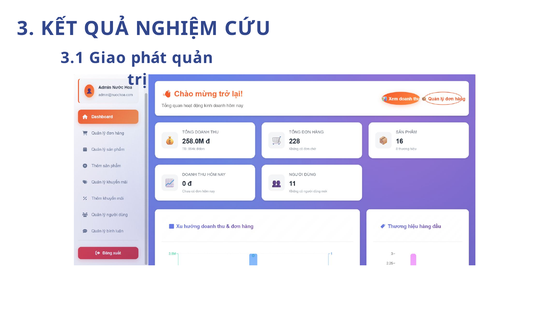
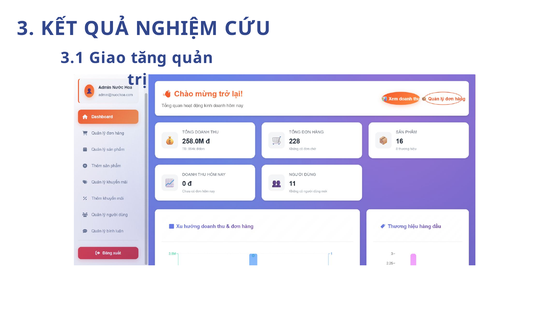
phát: phát -> tăng (149, 58)
